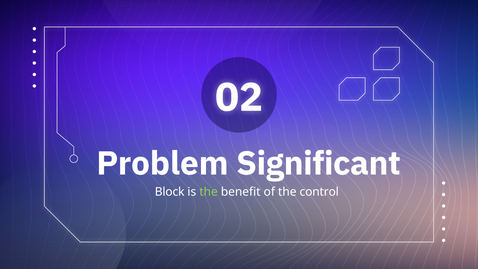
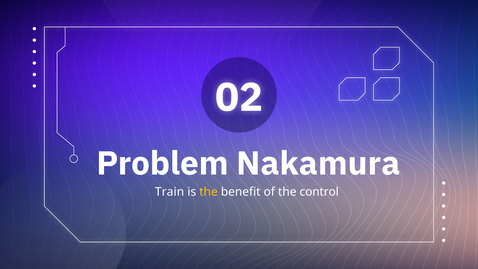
Significant: Significant -> Nakamura (318, 163)
Block: Block -> Train (170, 192)
the colour: light green -> yellow (209, 192)
